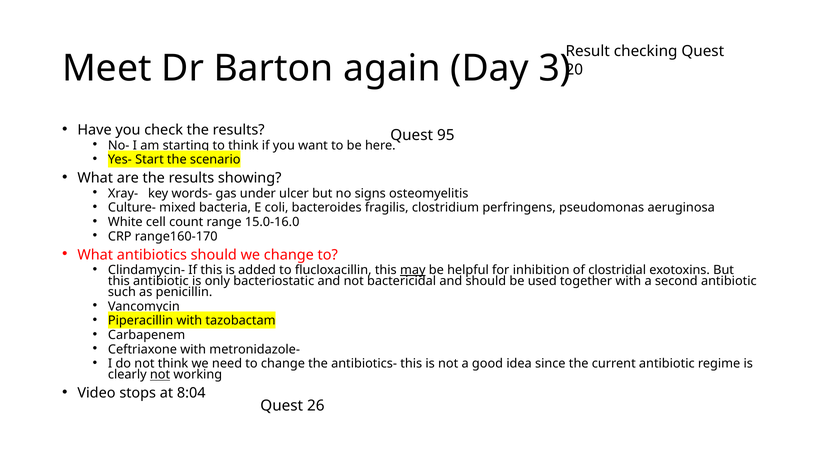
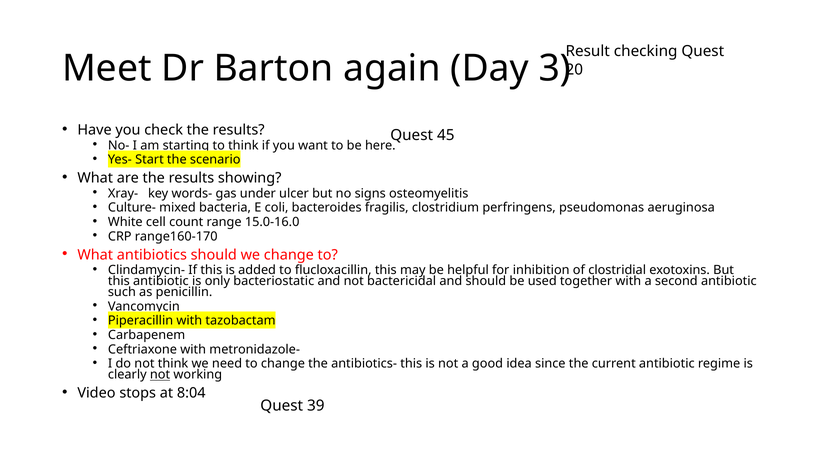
95: 95 -> 45 (446, 135)
may underline: present -> none (413, 270)
26: 26 -> 39 (316, 406)
